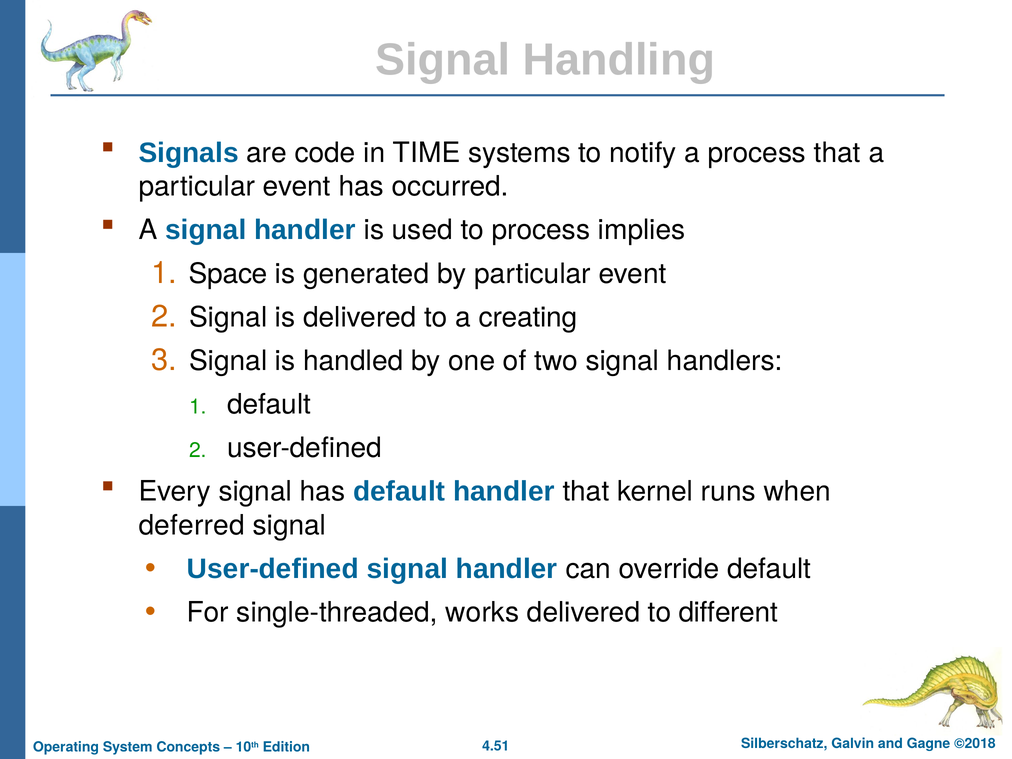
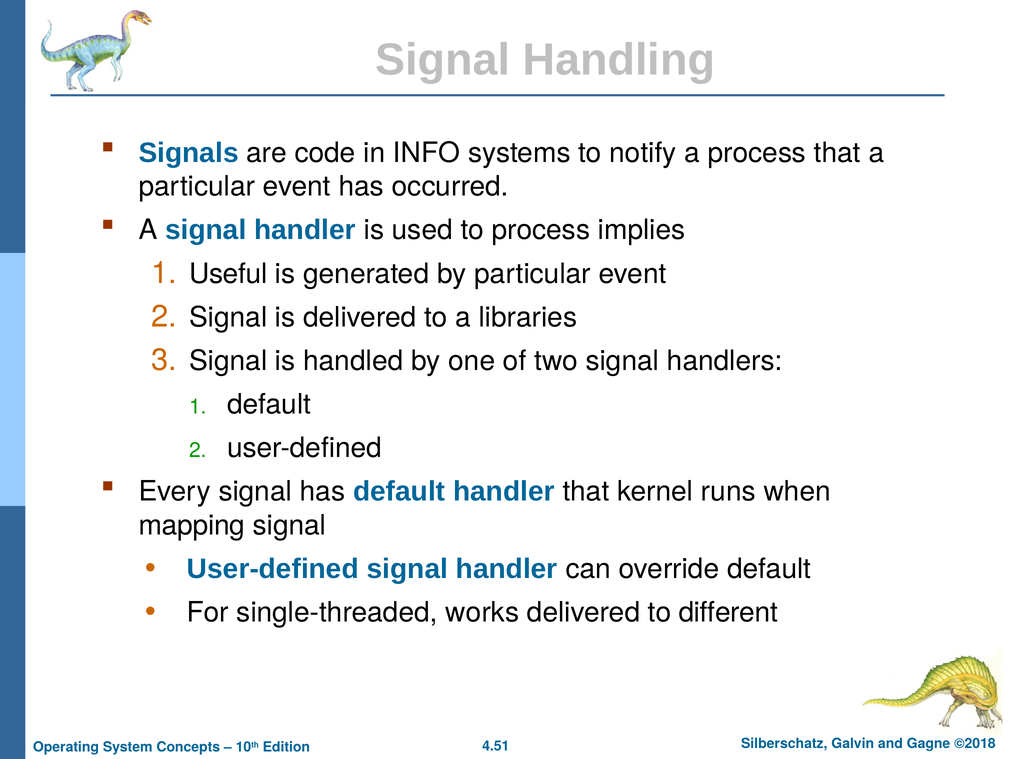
TIME: TIME -> INFO (427, 153)
Space: Space -> Useful (228, 274)
creating: creating -> libraries (528, 317)
deferred: deferred -> mapping (192, 525)
